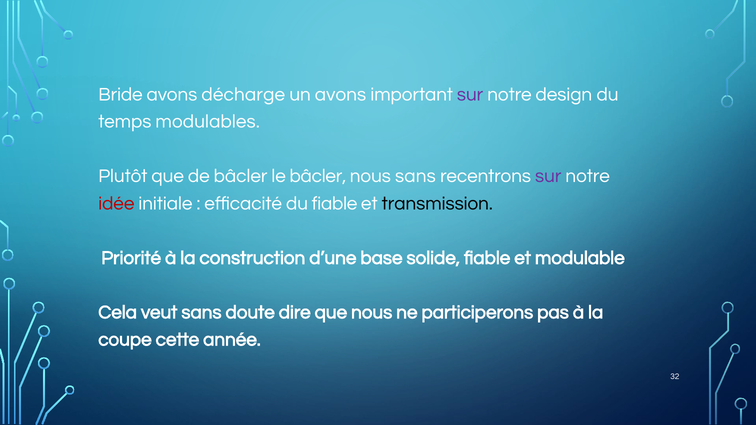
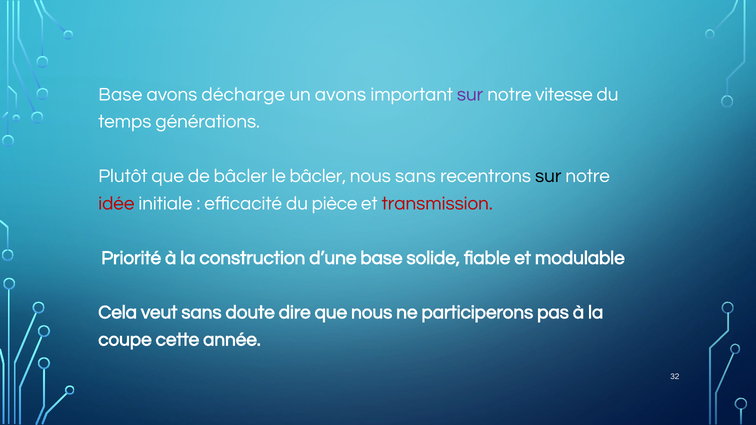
Bride: Bride -> Base (120, 95)
design: design -> vitesse (564, 95)
modulables: modulables -> générations (208, 122)
sur colour: purple -> black (548, 176)
du fiable: fiable -> pièce (335, 203)
transmission colour: black -> red (437, 203)
